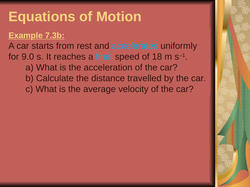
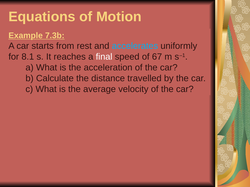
9.0: 9.0 -> 8.1 (28, 57)
final colour: light blue -> white (104, 57)
18: 18 -> 67 (157, 57)
